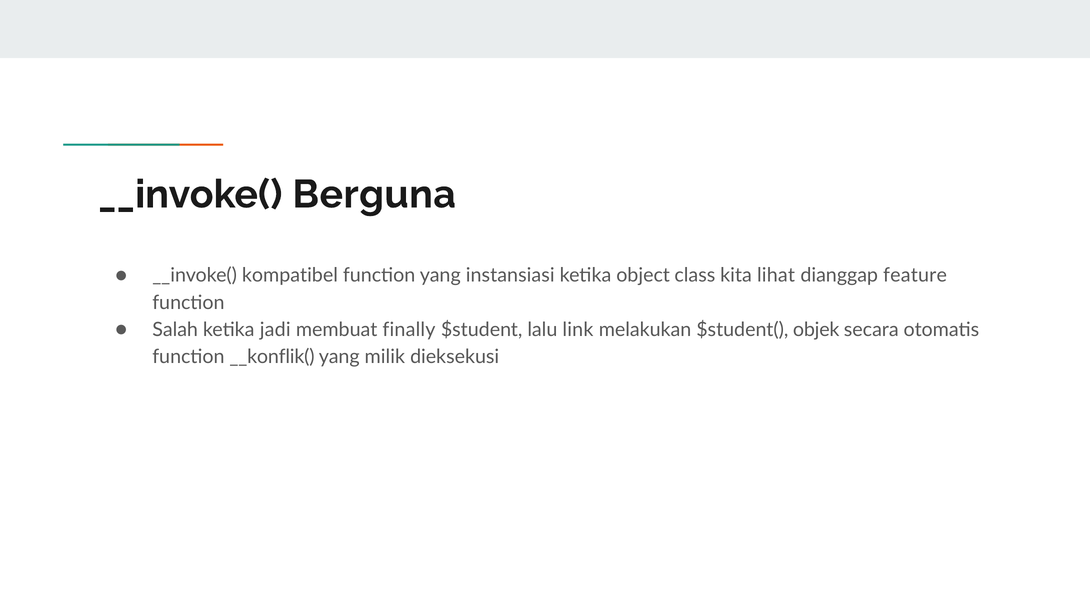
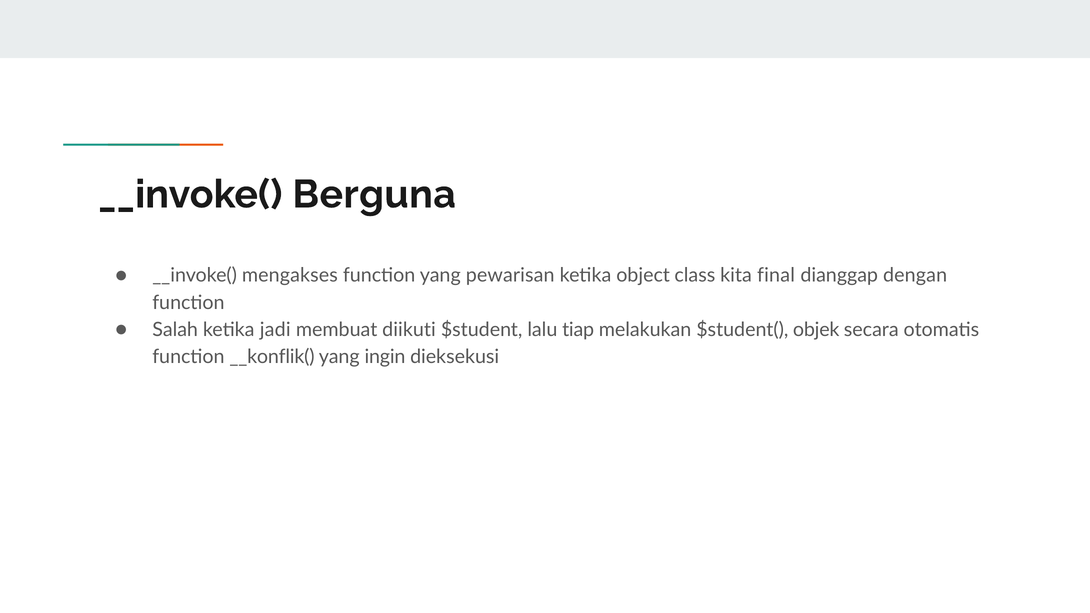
kompatibel: kompatibel -> mengakses (290, 275)
instansiasi: instansiasi -> pewarisan (510, 275)
lihat: lihat -> final (776, 275)
feature: feature -> dengan (915, 275)
finally: finally -> diikuti (409, 330)
link: link -> tiap (578, 330)
milik: milik -> ingin (385, 357)
